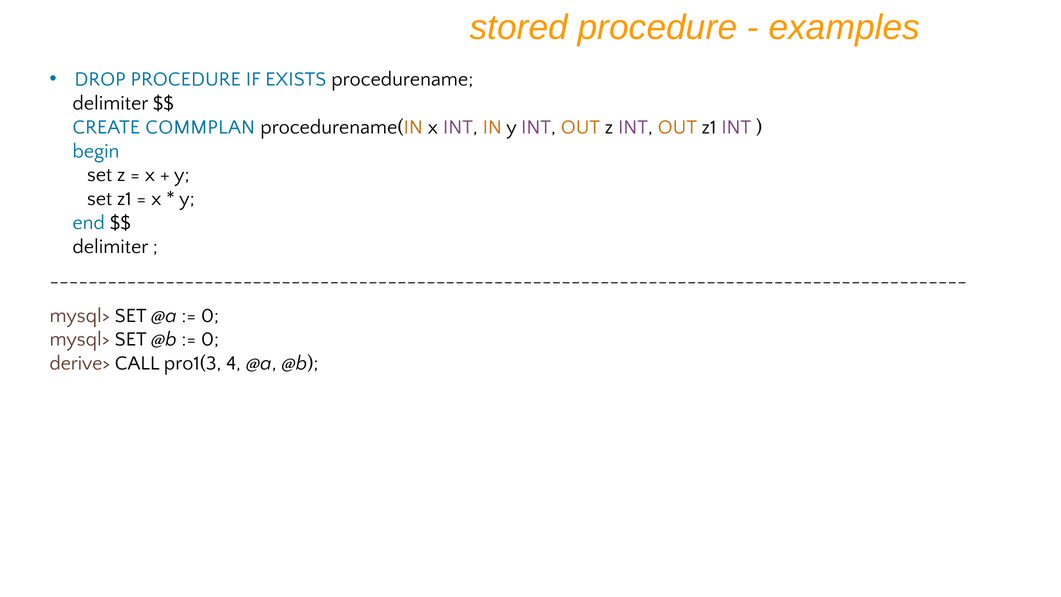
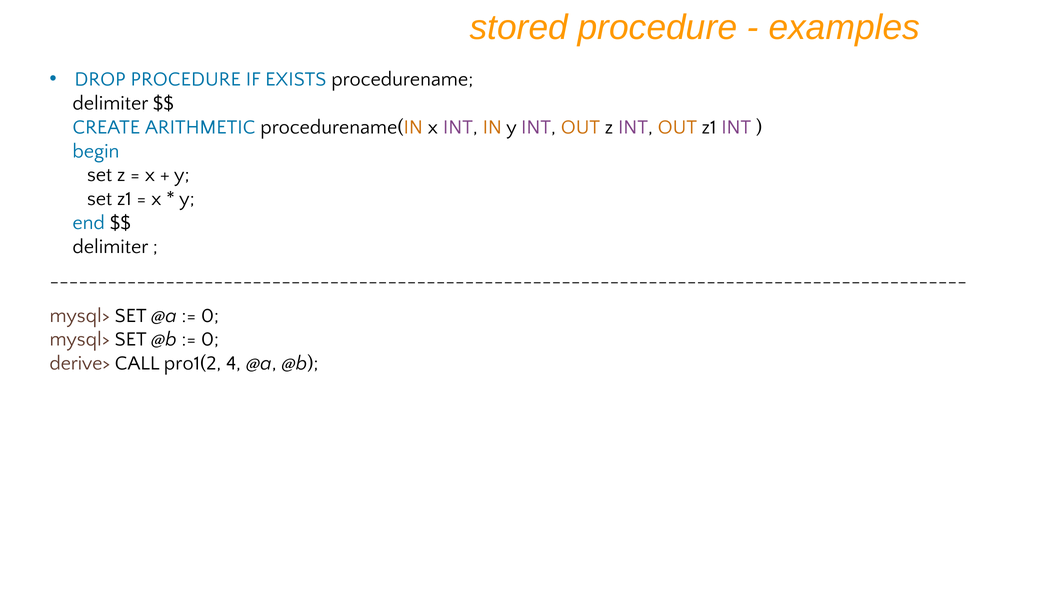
COMMPLAN: COMMPLAN -> ARITHMETIC (200, 127)
pro1(3: pro1(3 -> pro1(2 (193, 363)
